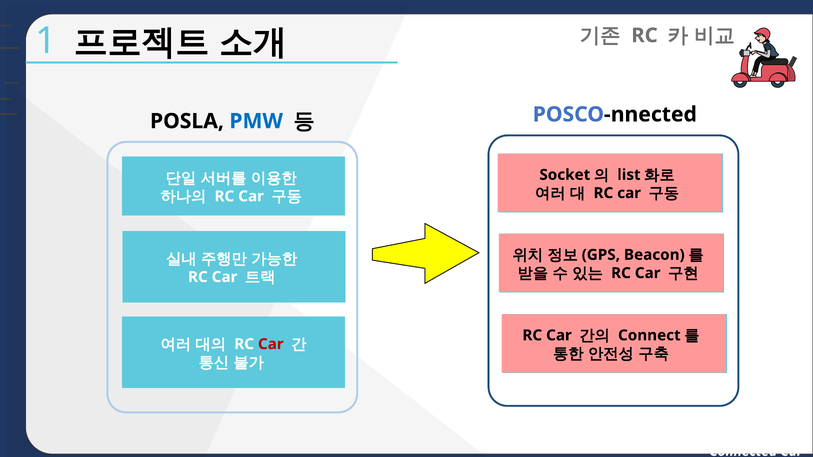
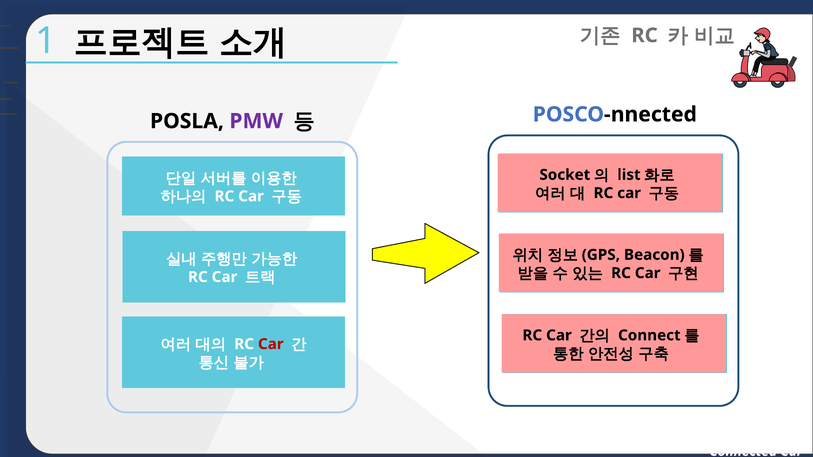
PMW colour: blue -> purple (256, 121)
